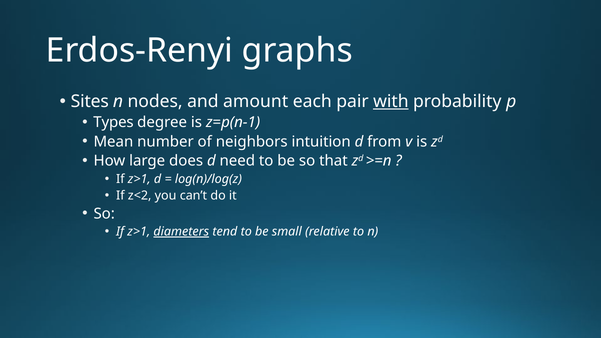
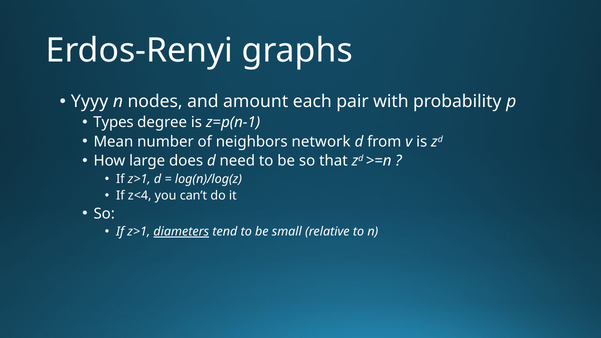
Sites: Sites -> Yyyy (90, 102)
with underline: present -> none (391, 102)
intuition: intuition -> network (321, 142)
z<2: z<2 -> z<4 (140, 196)
